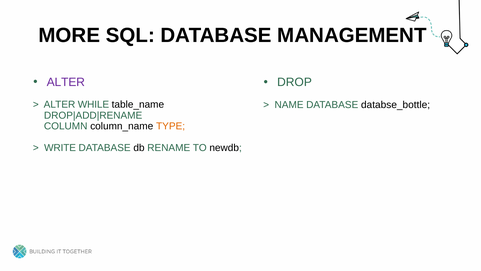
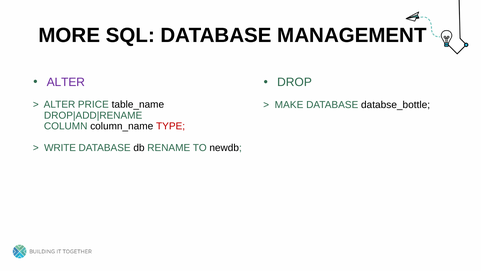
WHILE: WHILE -> PRICE (93, 104)
NAME: NAME -> MAKE (289, 105)
TYPE colour: orange -> red (171, 126)
